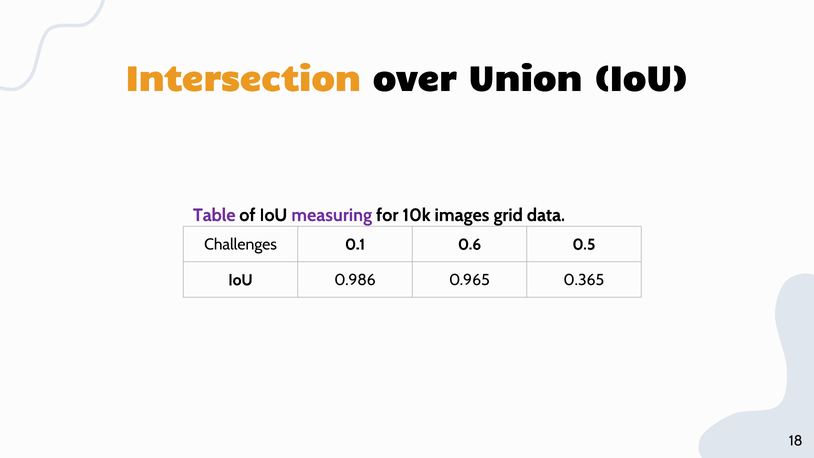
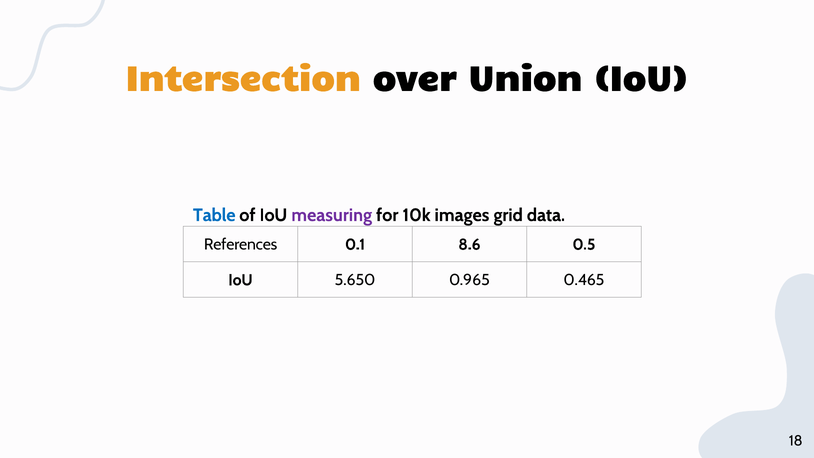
Table colour: purple -> blue (214, 215)
Challenges: Challenges -> References (241, 244)
0.6: 0.6 -> 8.6 (469, 244)
0.986: 0.986 -> 5.650 (355, 280)
0.365: 0.365 -> 0.465 (584, 280)
